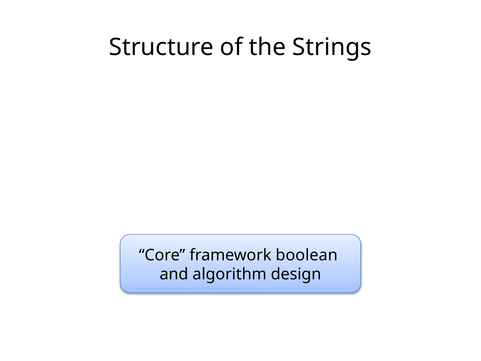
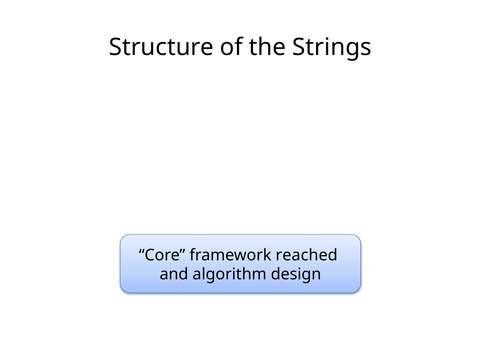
boolean: boolean -> reached (307, 255)
